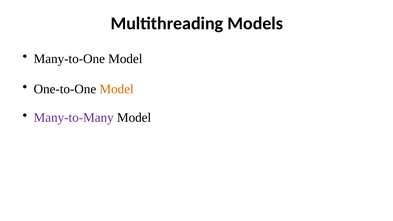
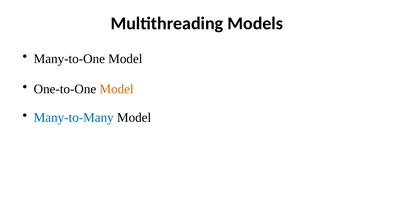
Many-to-Many colour: purple -> blue (74, 118)
